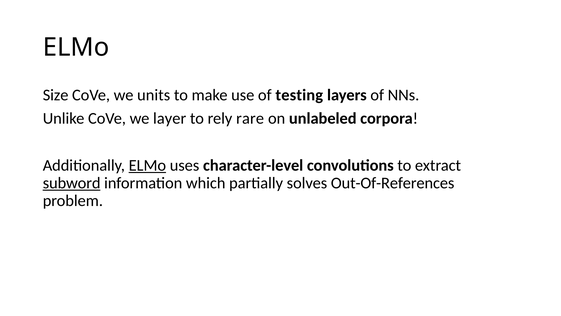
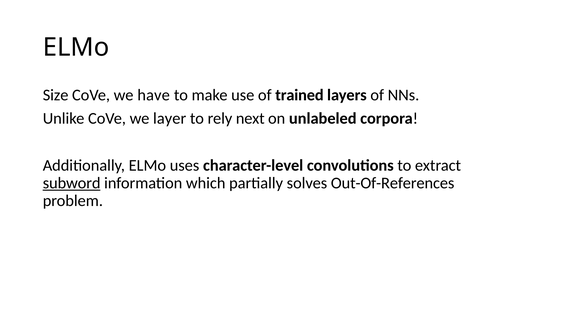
units: units -> have (154, 95)
testing: testing -> trained (299, 95)
rare: rare -> next (250, 118)
ELMo underline: present -> none (147, 165)
